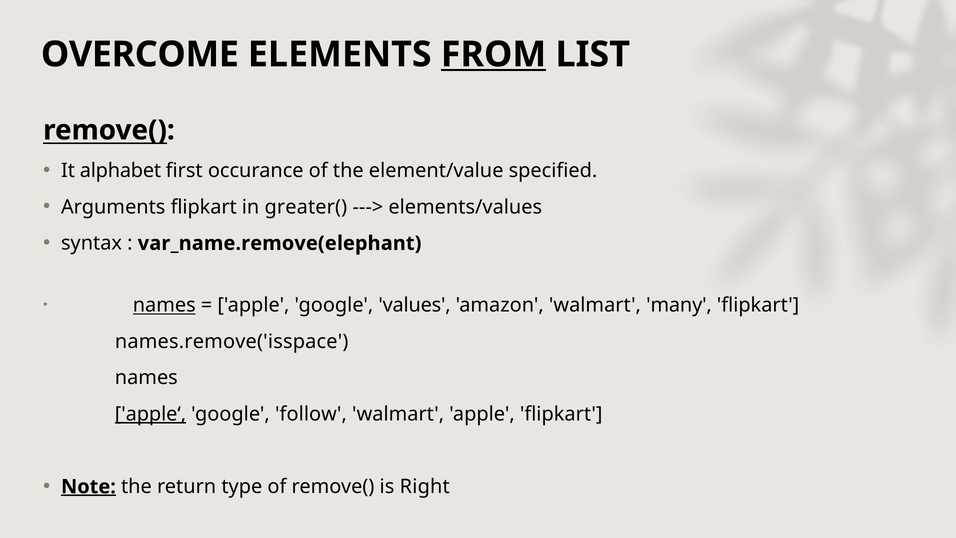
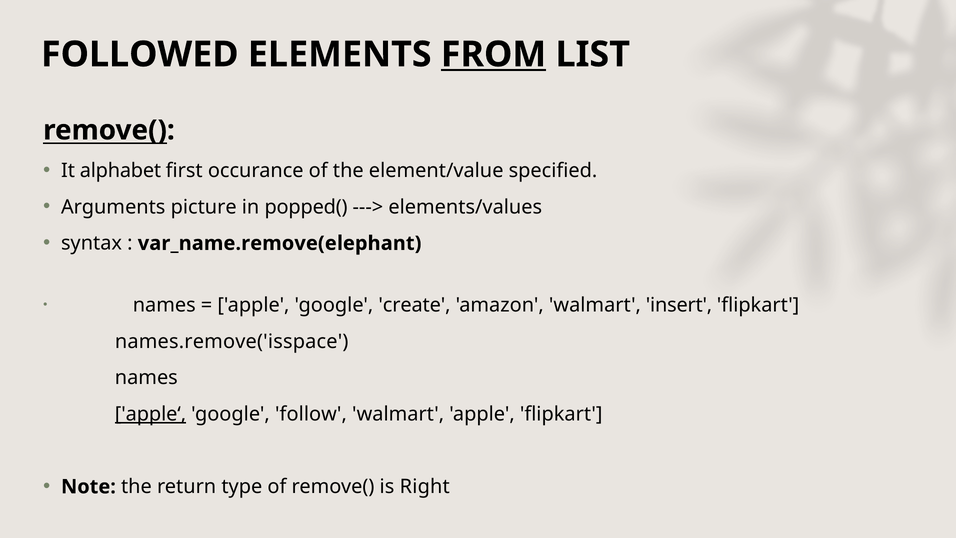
OVERCOME: OVERCOME -> FOLLOWED (140, 54)
Arguments flipkart: flipkart -> picture (204, 207)
greater(: greater( -> popped( (306, 207)
names underline: present -> none (164, 305)
values: values -> create (414, 305)
many: many -> insert (679, 305)
Note underline: present -> none (88, 487)
